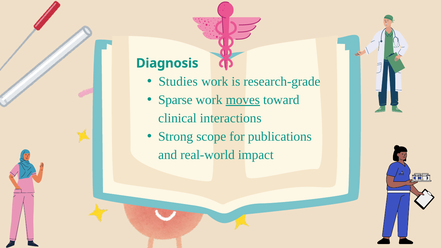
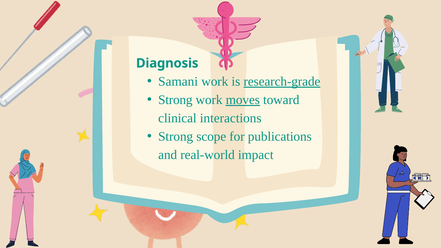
Studies: Studies -> Samani (178, 82)
research-grade underline: none -> present (282, 82)
Sparse: Sparse -> Strong (175, 100)
